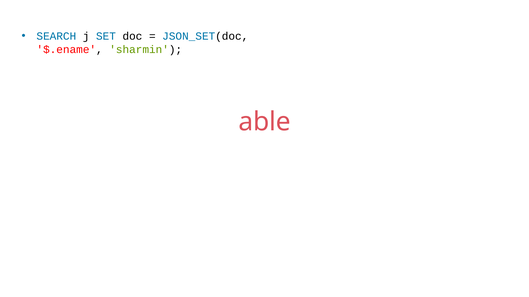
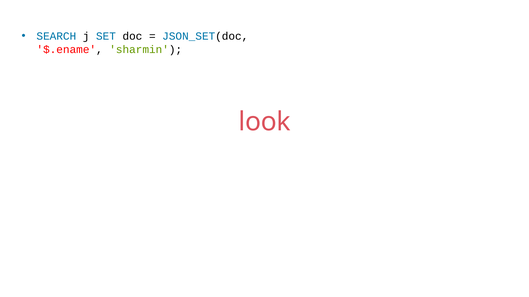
able: able -> look (265, 122)
